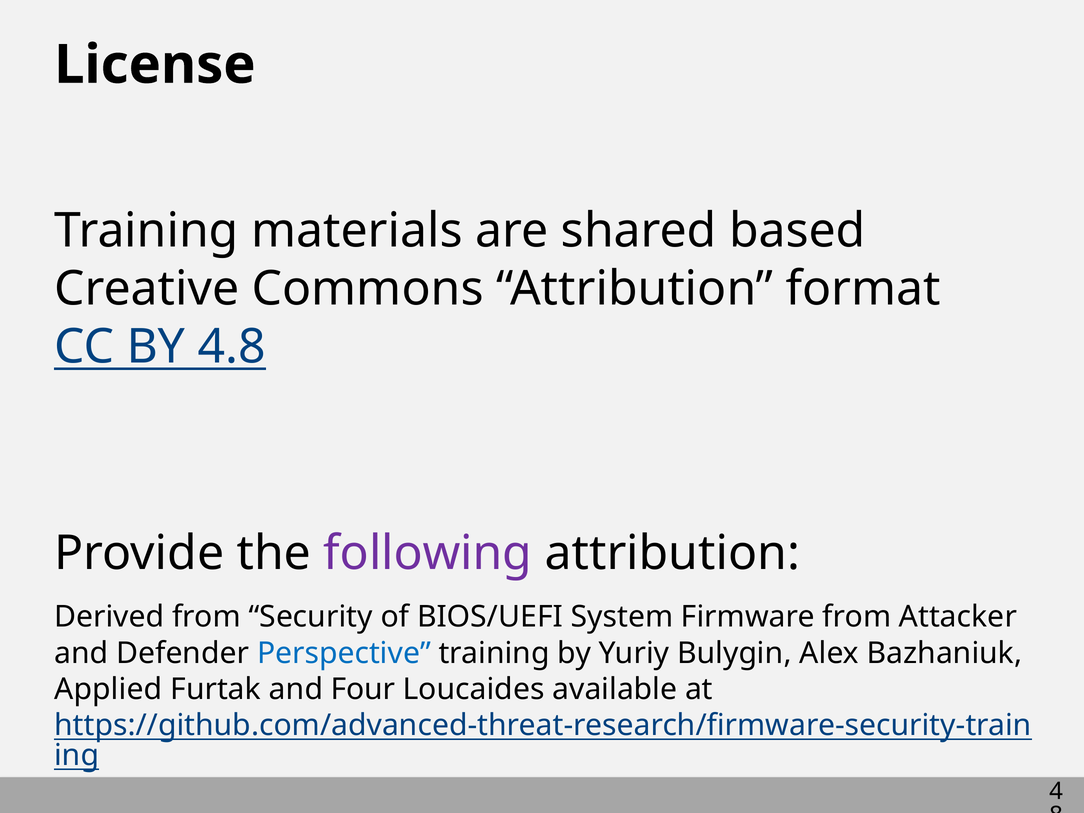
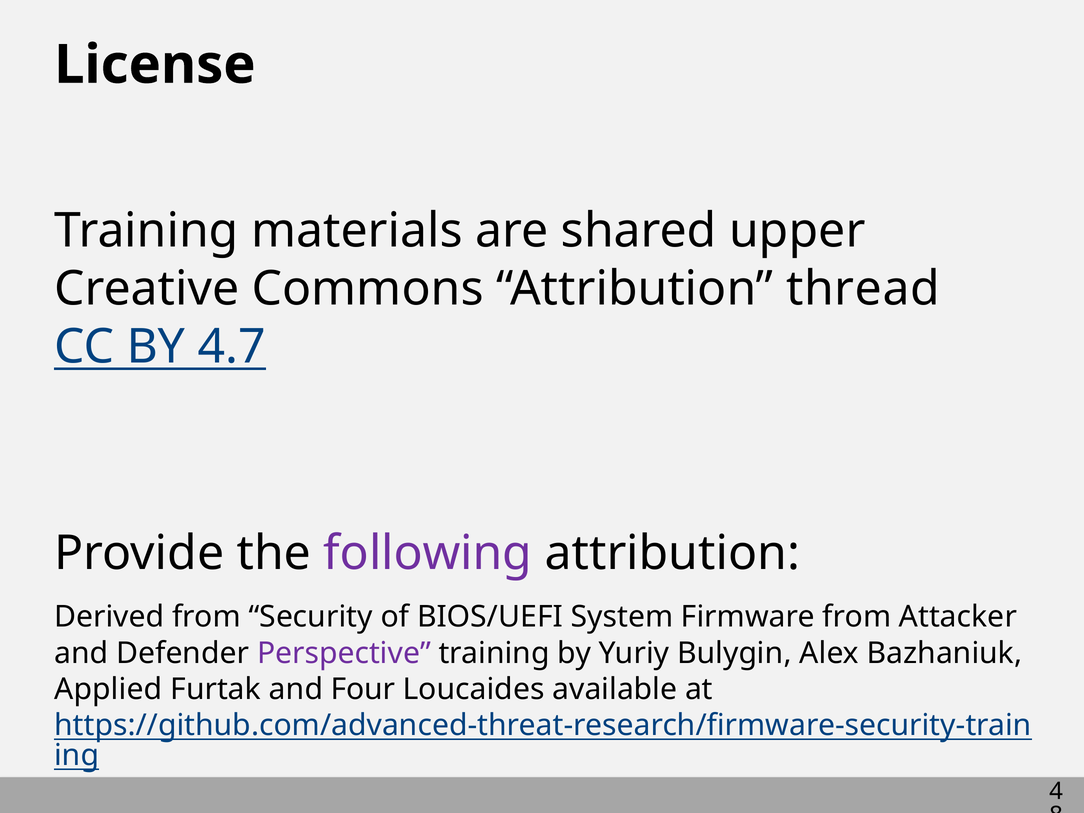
based: based -> upper (797, 231)
format: format -> thread (863, 289)
4.8: 4.8 -> 4.7 (232, 347)
Perspective colour: blue -> purple (344, 653)
